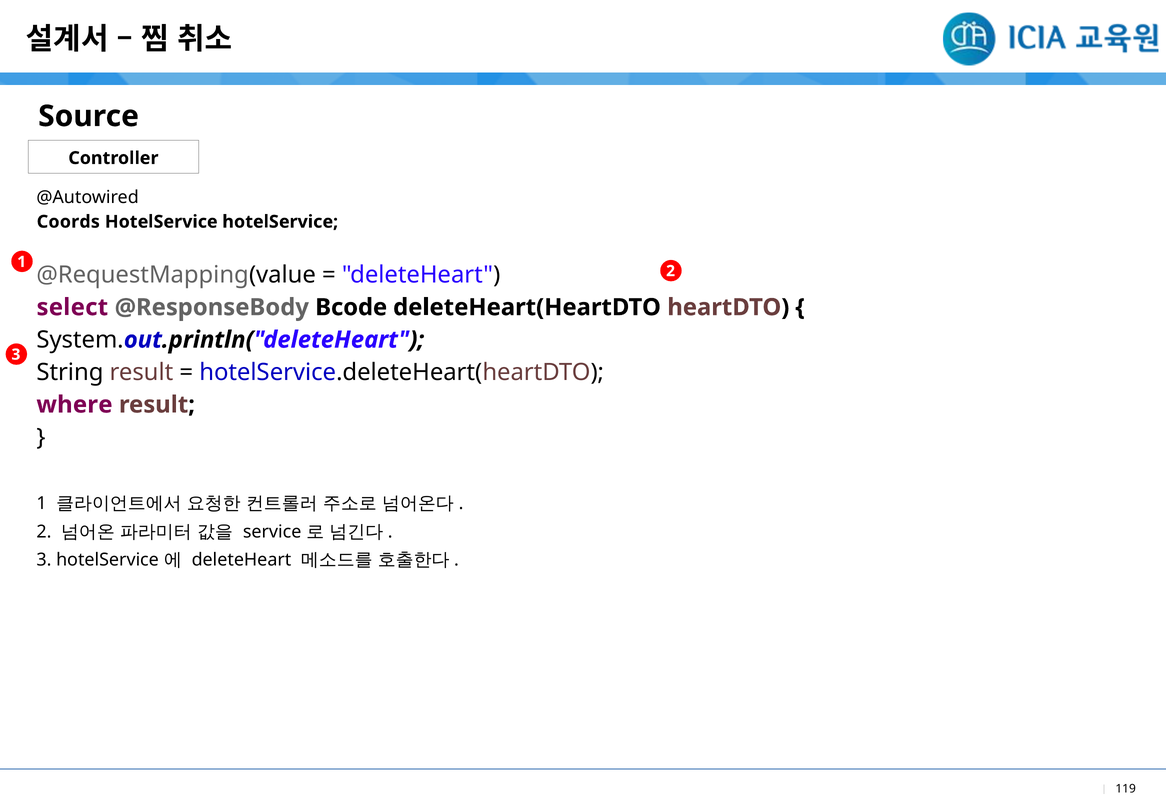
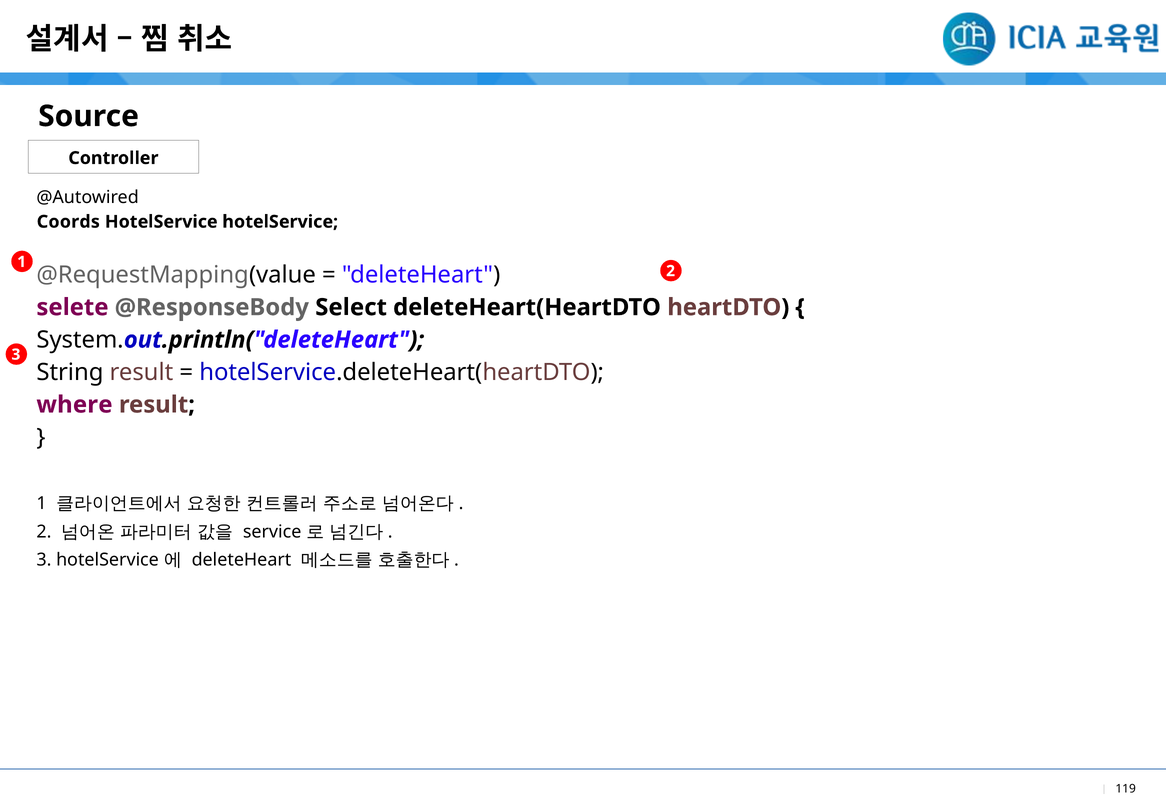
select: select -> selete (72, 307)
Bcode: Bcode -> Select (351, 307)
